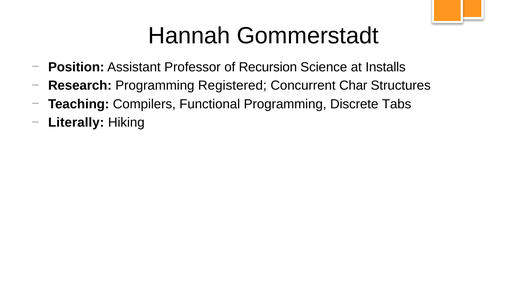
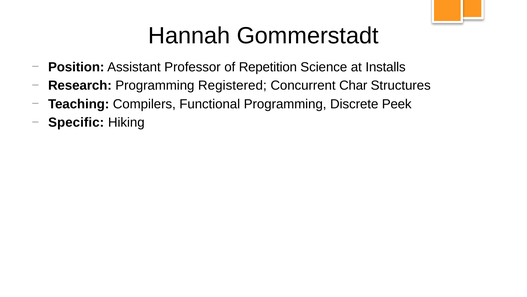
Recursion: Recursion -> Repetition (268, 67)
Tabs: Tabs -> Peek (397, 104)
Literally: Literally -> Specific (76, 122)
